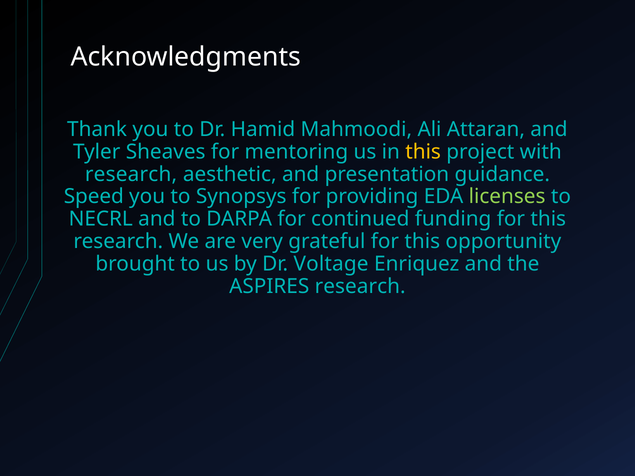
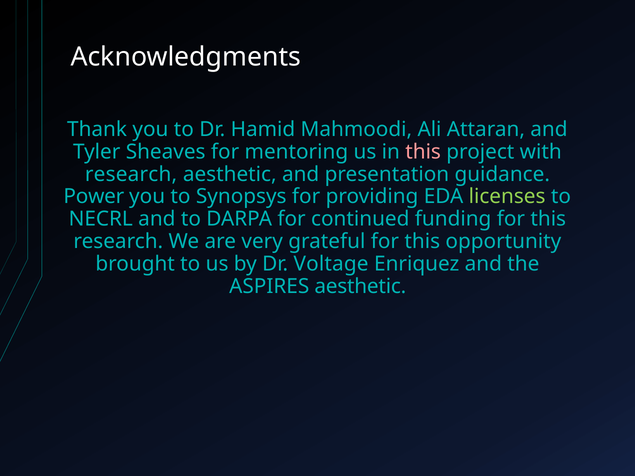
this colour: yellow -> pink (423, 152)
Speed: Speed -> Power (94, 197)
ASPIRES research: research -> aesthetic (360, 286)
